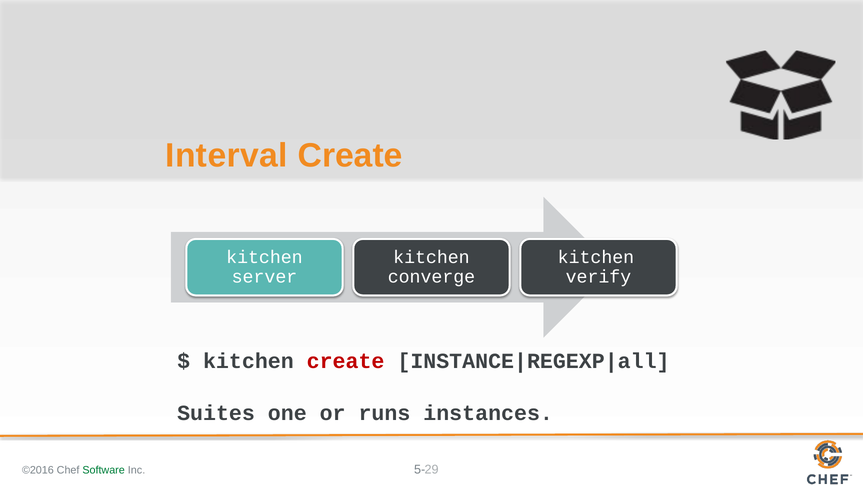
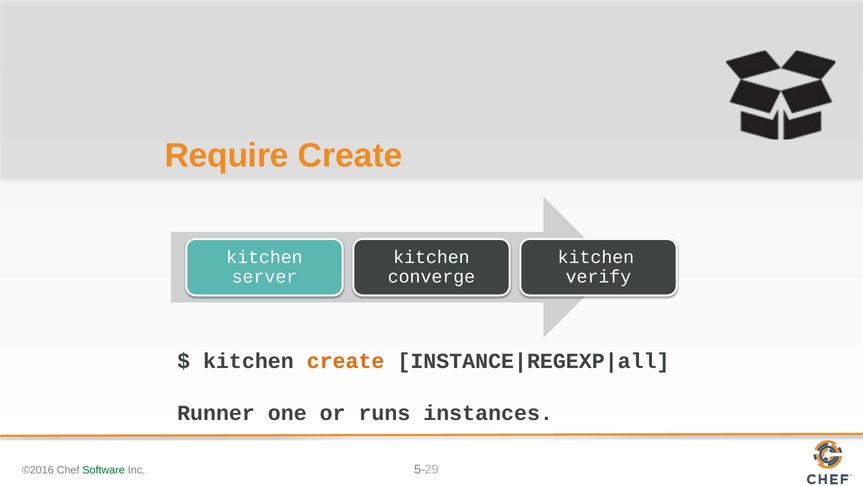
Interval: Interval -> Require (227, 155)
create colour: red -> orange (346, 361)
Suites: Suites -> Runner (216, 412)
